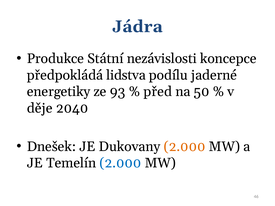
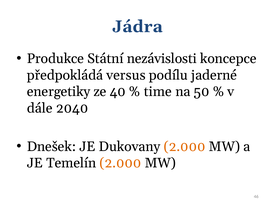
lidstva: lidstva -> versus (126, 75)
93: 93 -> 40 (118, 92)
před: před -> time (158, 92)
děje: děje -> dále (40, 108)
2.000 colour: blue -> orange (120, 163)
